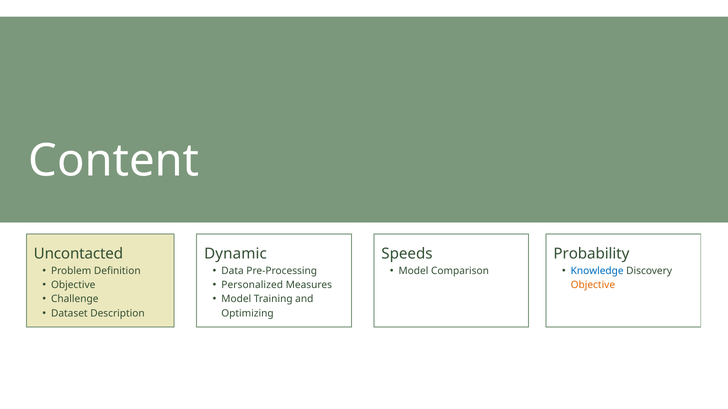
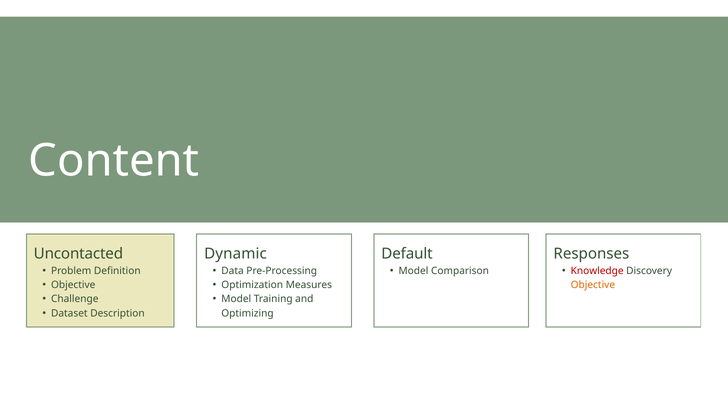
Speeds: Speeds -> Default (407, 254)
Probability: Probability -> Responses (591, 254)
Knowledge colour: blue -> red (597, 271)
Personalized: Personalized -> Optimization (252, 285)
